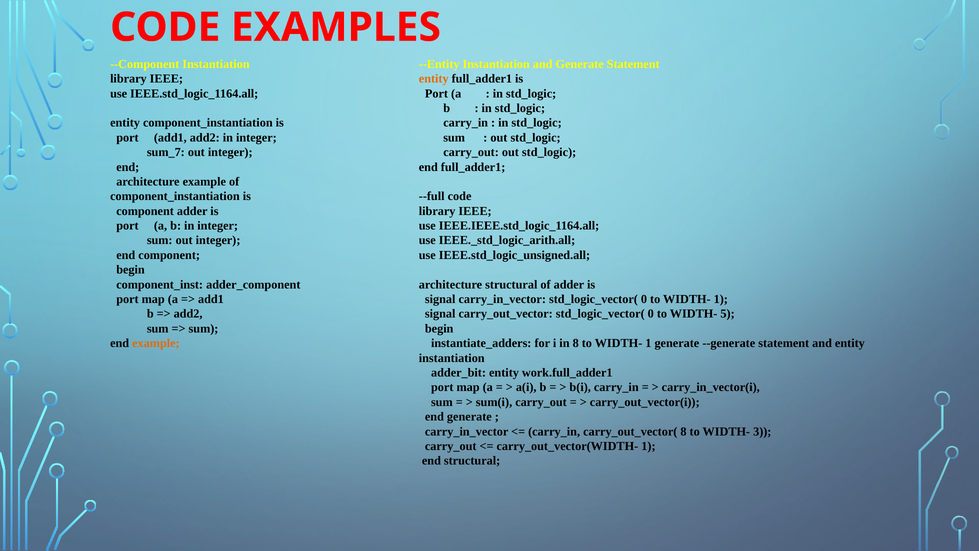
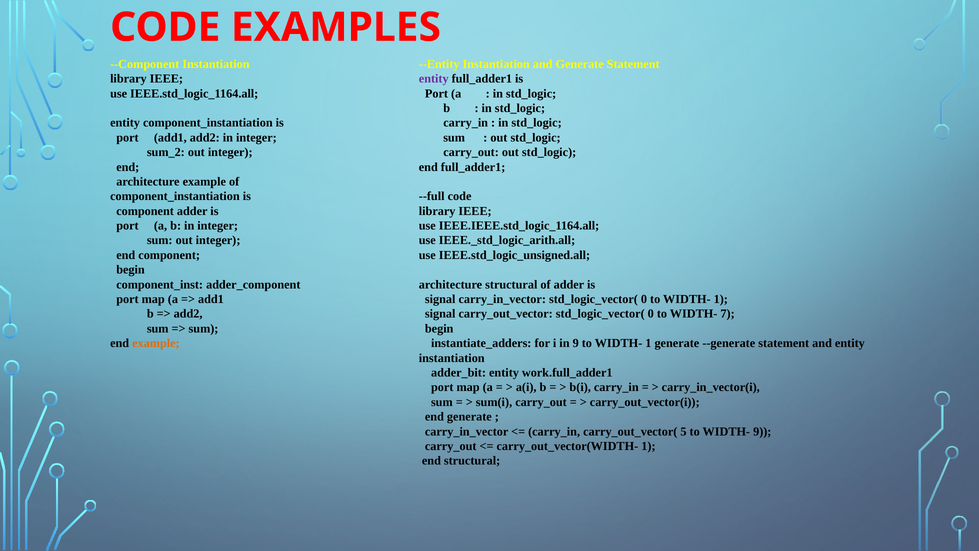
entity colour: orange -> purple (434, 79)
sum_7: sum_7 -> sum_2 (166, 152)
5: 5 -> 7 (728, 314)
in 8: 8 -> 9 (576, 343)
carry_out_vector( 8: 8 -> 5 (683, 431)
WIDTH- 3: 3 -> 9 (762, 431)
